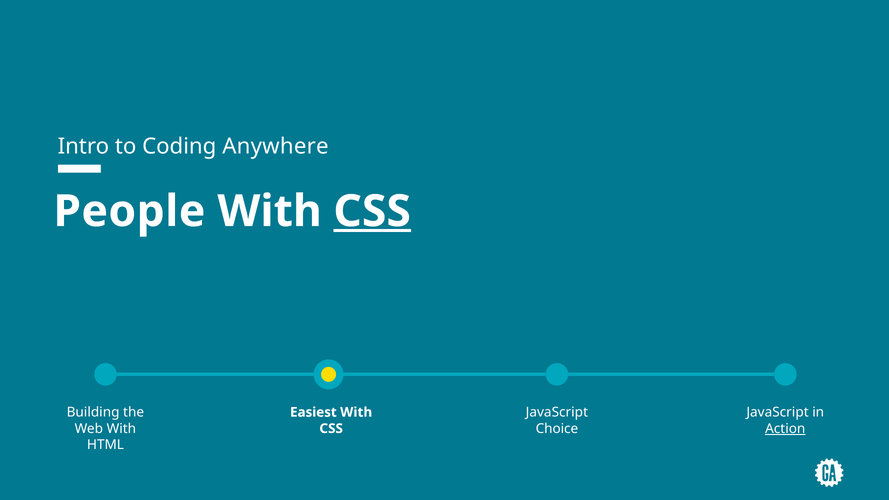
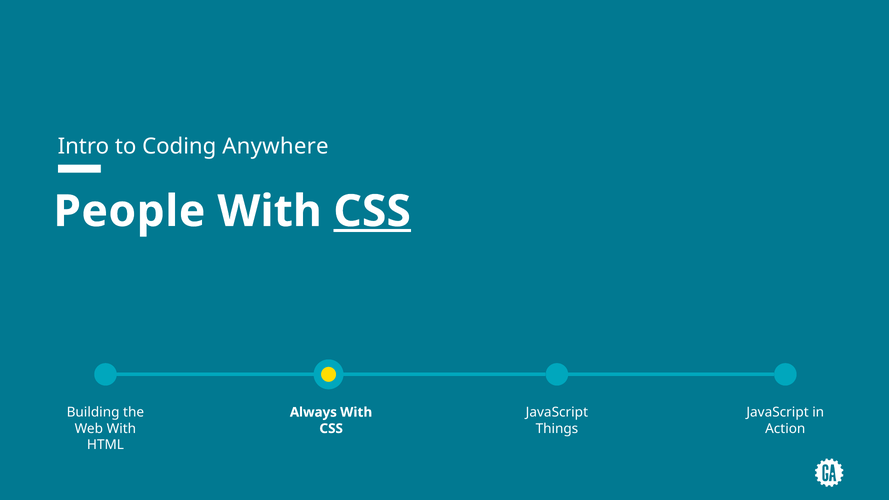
Easiest: Easiest -> Always (313, 412)
Choice: Choice -> Things (557, 429)
Action underline: present -> none (785, 429)
